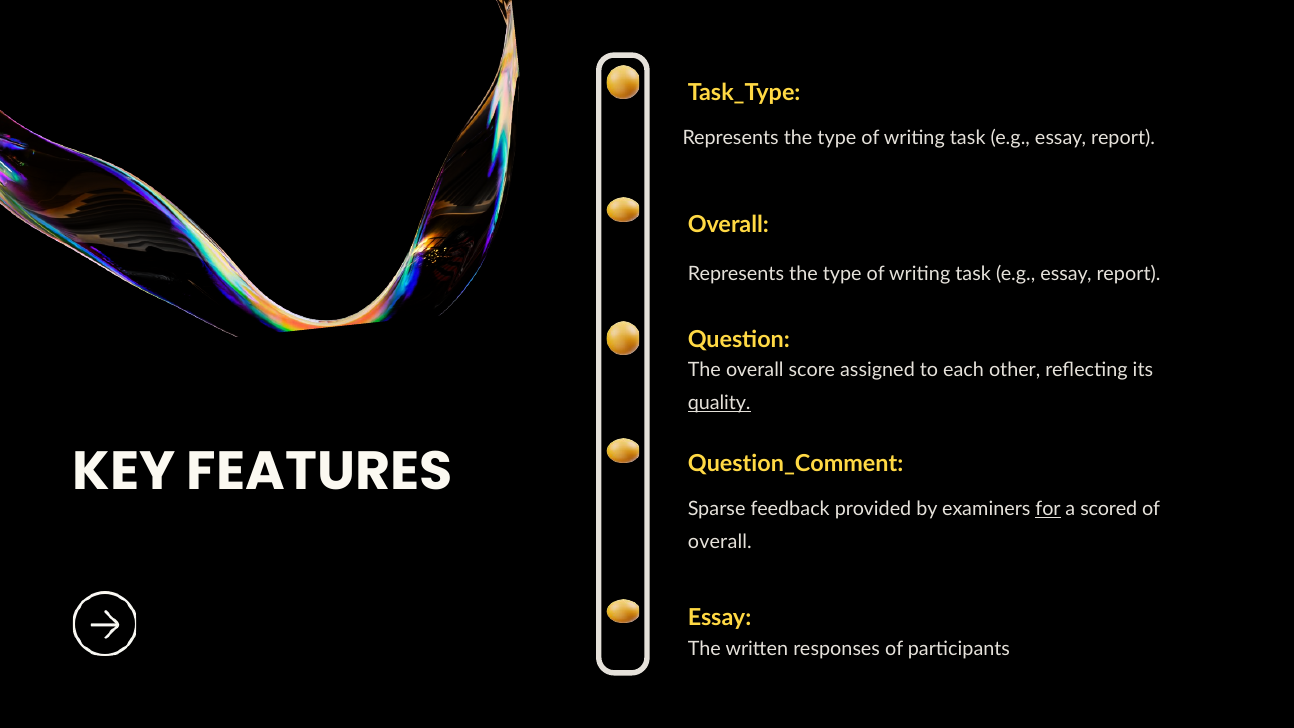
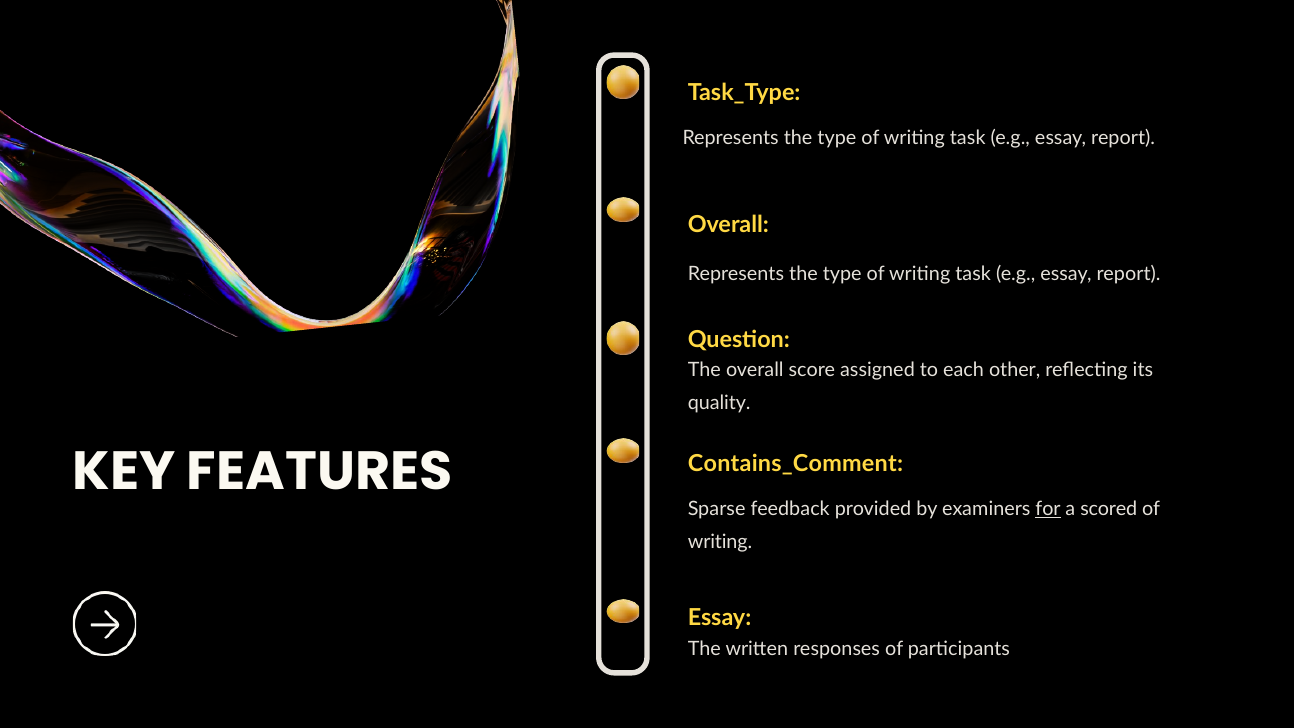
quality underline: present -> none (719, 403)
Question_Comment: Question_Comment -> Contains_Comment (796, 463)
overall: overall -> writing (720, 542)
